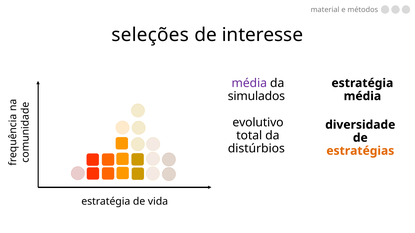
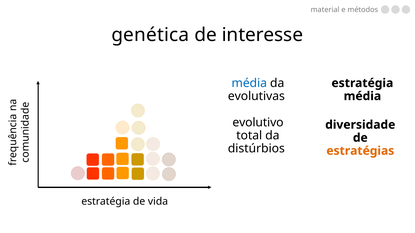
seleções: seleções -> genética (150, 35)
média colour: purple -> blue (249, 83)
simulados: simulados -> evolutivas (256, 96)
